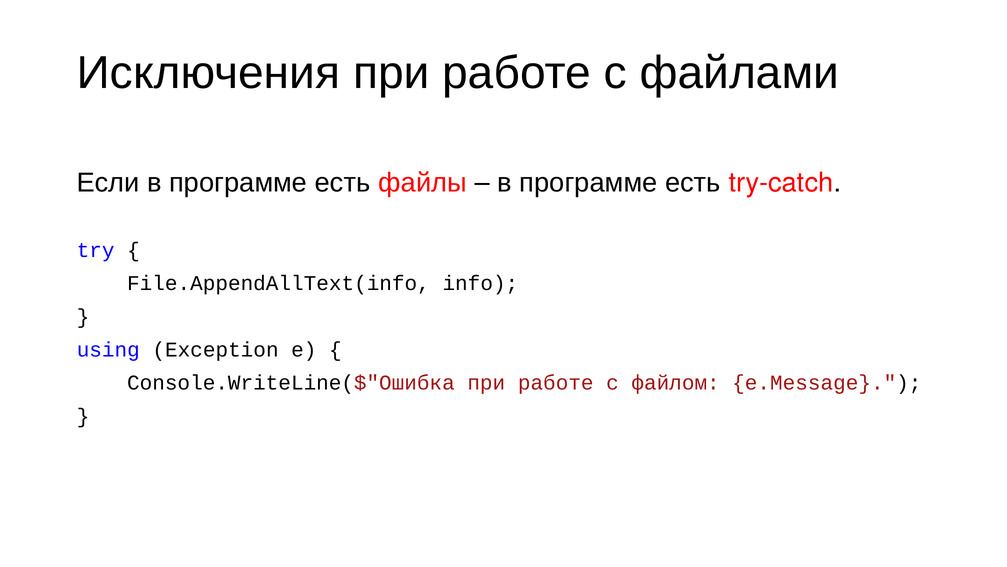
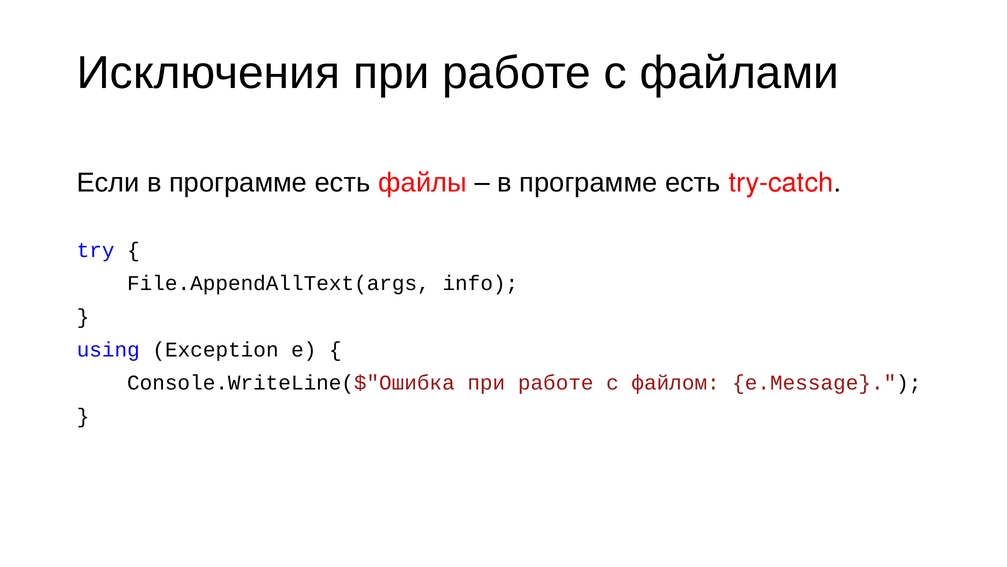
File.AppendAllText(info: File.AppendAllText(info -> File.AppendAllText(args (278, 283)
